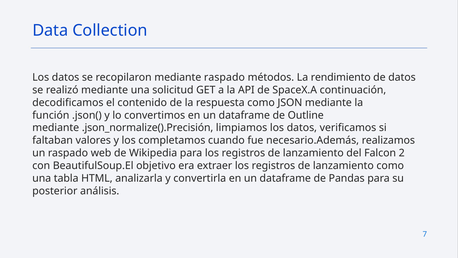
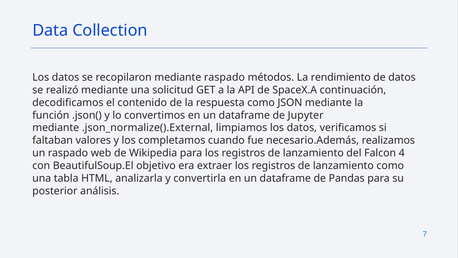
Outline: Outline -> Jupyter (306, 115)
.json_normalize().Precisión: .json_normalize().Precisión -> .json_normalize().External (147, 128)
2: 2 -> 4 (402, 153)
